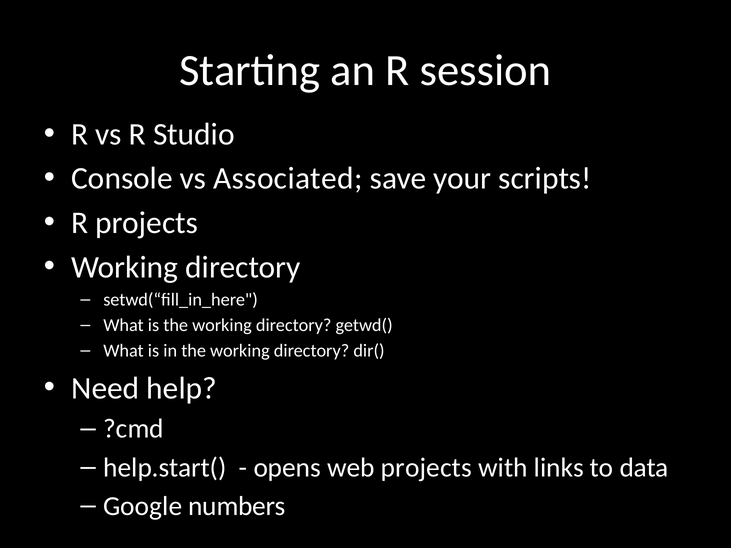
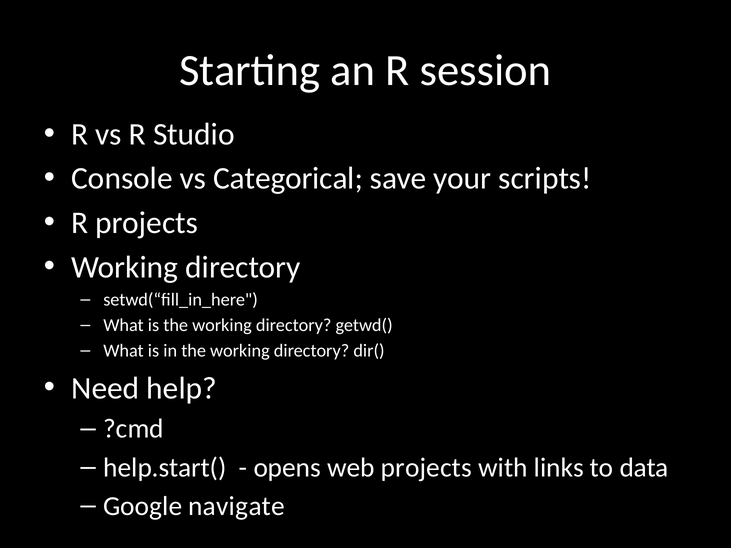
Associated: Associated -> Categorical (288, 179)
numbers: numbers -> navigate (237, 506)
